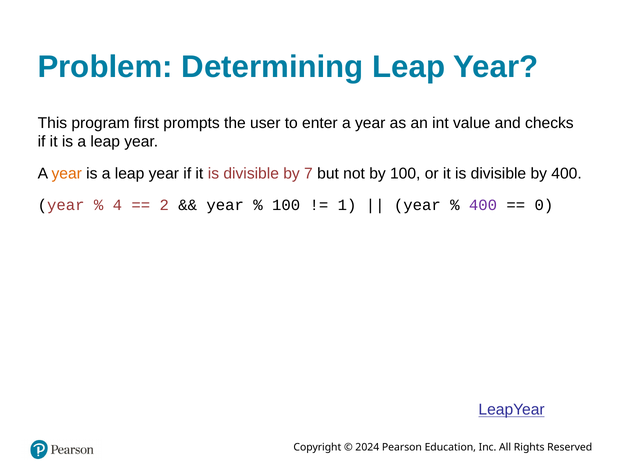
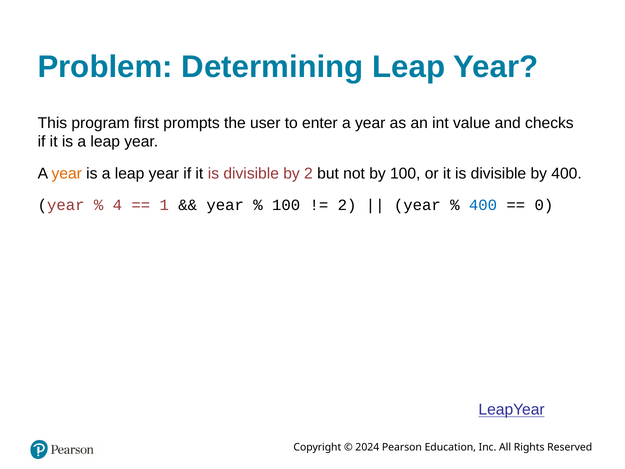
by 7: 7 -> 2 (308, 173)
2: 2 -> 1 (164, 205)
1: 1 -> 2 (347, 205)
400 colour: purple -> blue (483, 205)
